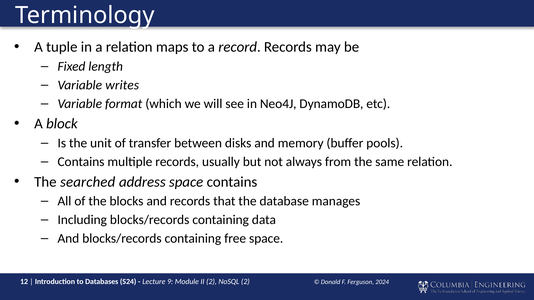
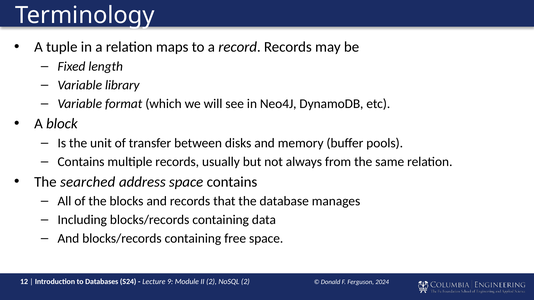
writes: writes -> library (122, 85)
